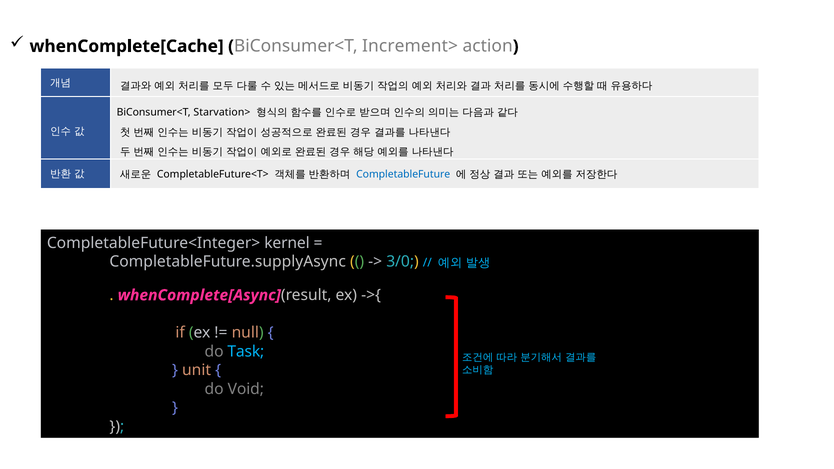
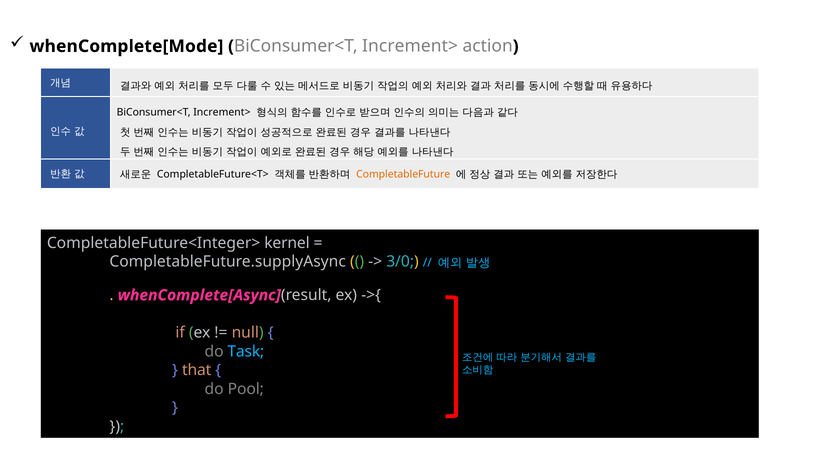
whenComplete[Cache: whenComplete[Cache -> whenComplete[Mode (126, 46)
Starvation>: Starvation> -> Increment> (222, 113)
CompletableFuture colour: blue -> orange (403, 175)
unit: unit -> that (197, 370)
Void: Void -> Pool (246, 389)
